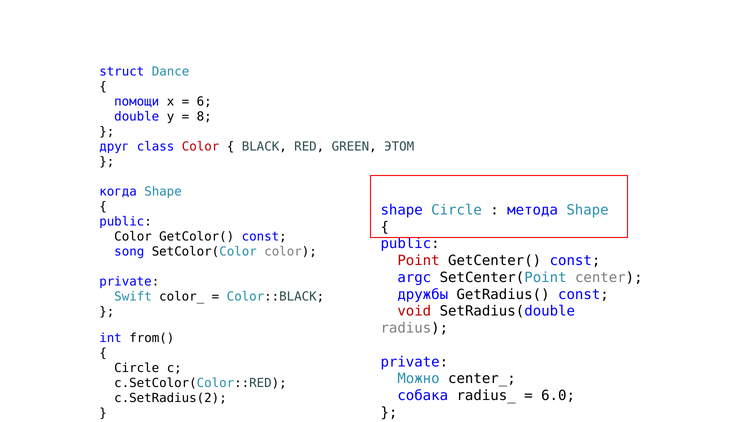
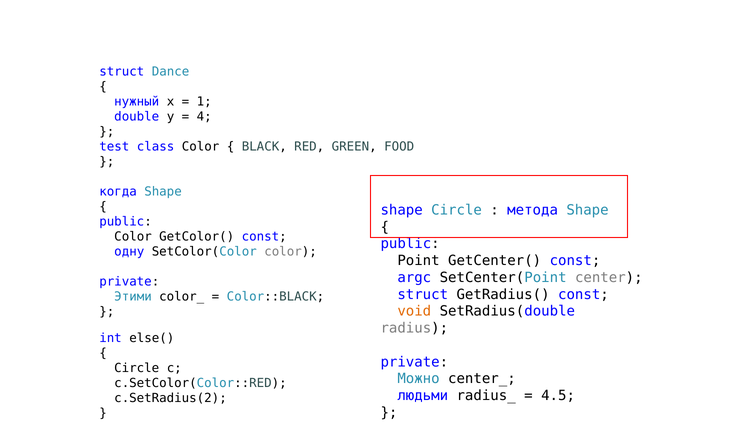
помощи: помощи -> нужный (137, 101)
6: 6 -> 1 (204, 101)
8: 8 -> 4 (204, 116)
друг: друг -> test (114, 146)
Color colour: red -> black (201, 146)
ЭТОМ: ЭТОМ -> FOOD (399, 146)
song: song -> одну (129, 251)
Point colour: red -> black (419, 261)
дружбы: дружбы -> struct (423, 294)
Swift: Swift -> Этими (133, 296)
void colour: red -> orange (414, 311)
from(: from( -> else( (152, 338)
собака: собака -> людьми (423, 396)
6.0: 6.0 -> 4.5 (558, 396)
